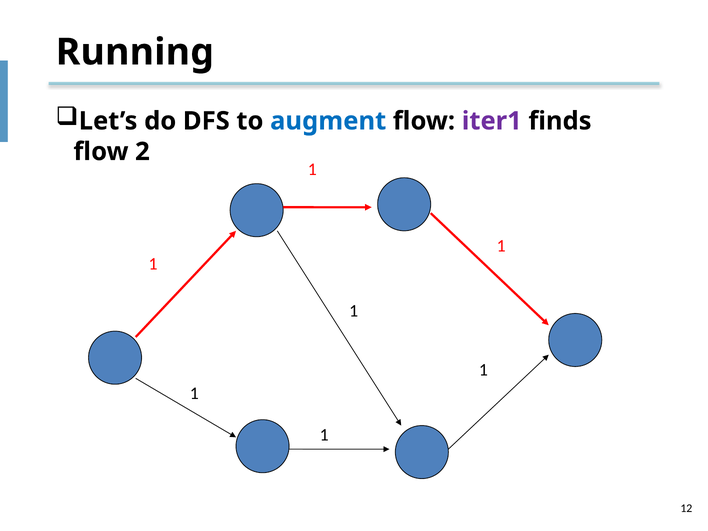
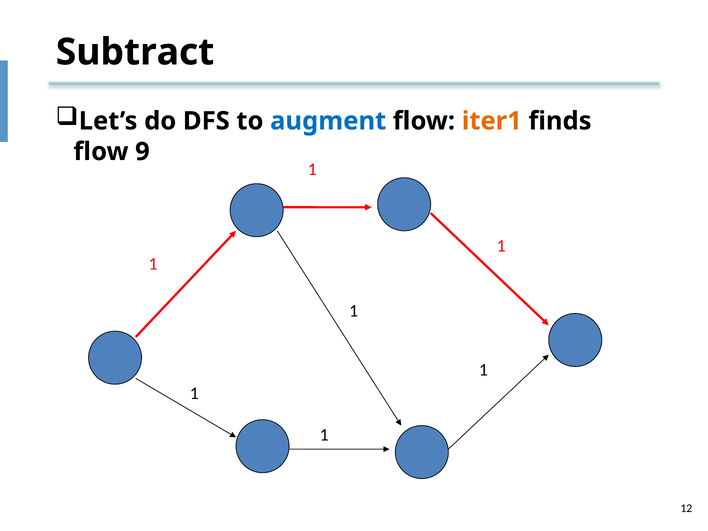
Running: Running -> Subtract (135, 52)
iter1 colour: purple -> orange (492, 121)
2: 2 -> 9 (142, 152)
